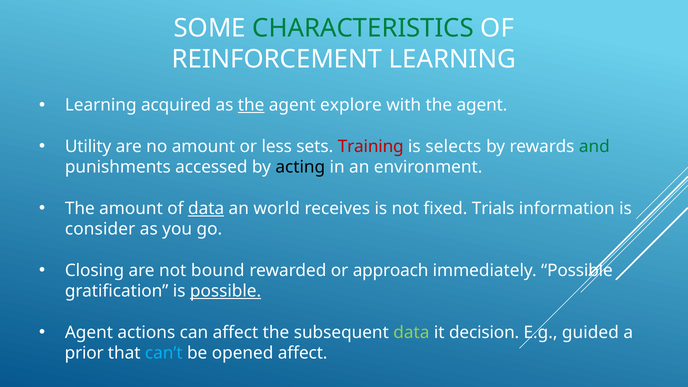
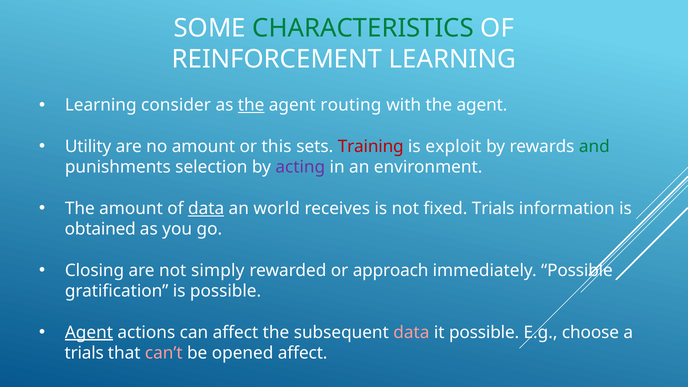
acquired: acquired -> consider (176, 105)
explore: explore -> routing (351, 105)
less: less -> this (277, 147)
selects: selects -> exploit (453, 147)
accessed: accessed -> selection (211, 167)
acting colour: black -> purple (300, 167)
consider: consider -> obtained (100, 229)
bound: bound -> simply (218, 270)
possible underline: present -> none (226, 291)
Agent underline: none -> present (89, 332)
data colour: light green -> pink (411, 332)
it decision: decision -> possible (484, 332)
guided: guided -> choose (590, 332)
prior: prior -> trials (84, 353)
can’t colour: light blue -> pink (164, 353)
